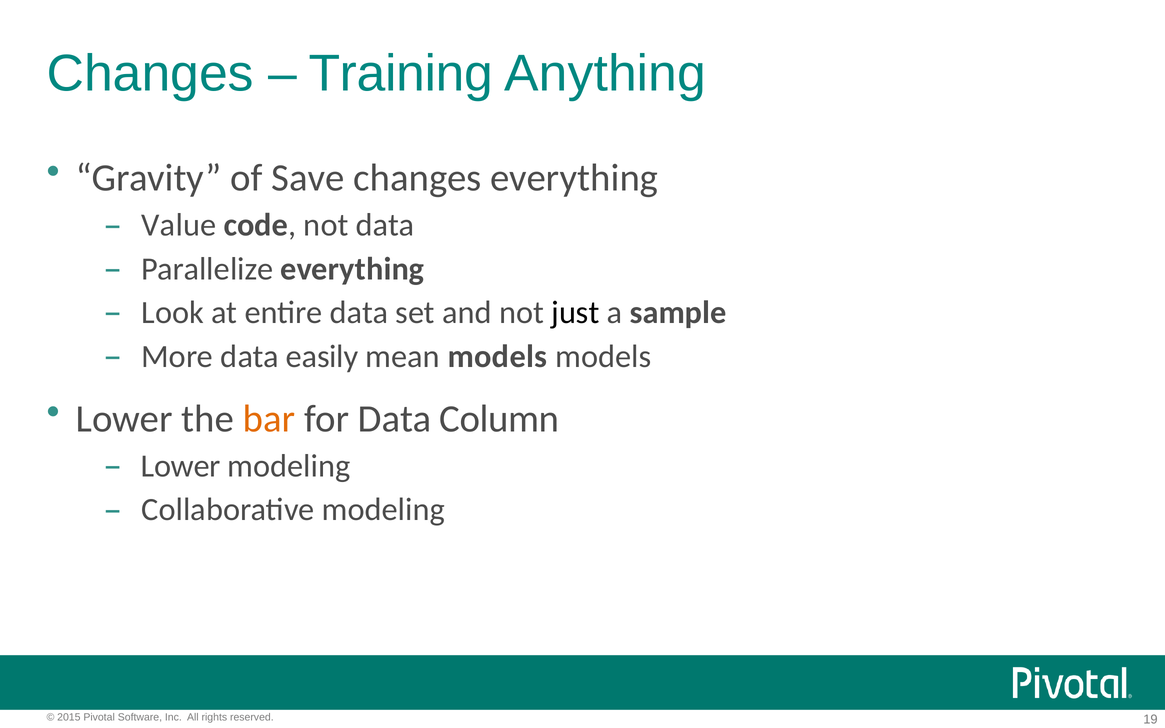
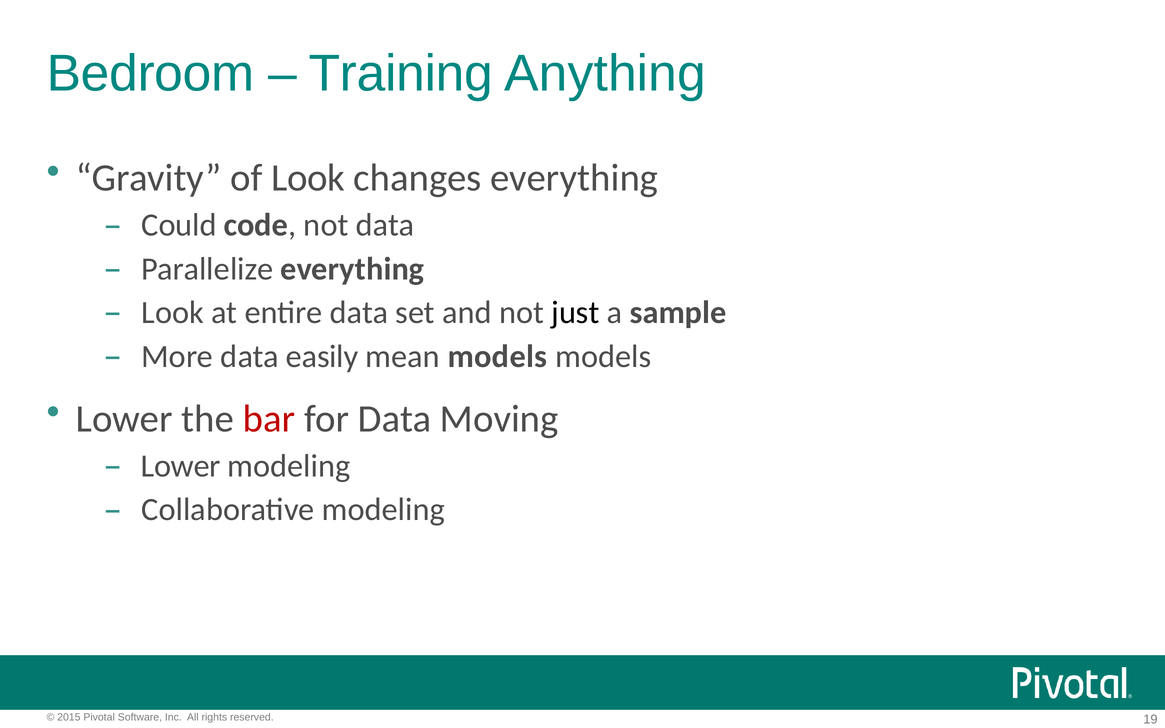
Changes: Changes -> Bedroom (151, 74)
of Save: Save -> Look (308, 178)
Value: Value -> Could (179, 225)
bar colour: orange -> red (269, 419)
Column: Column -> Moving (499, 419)
